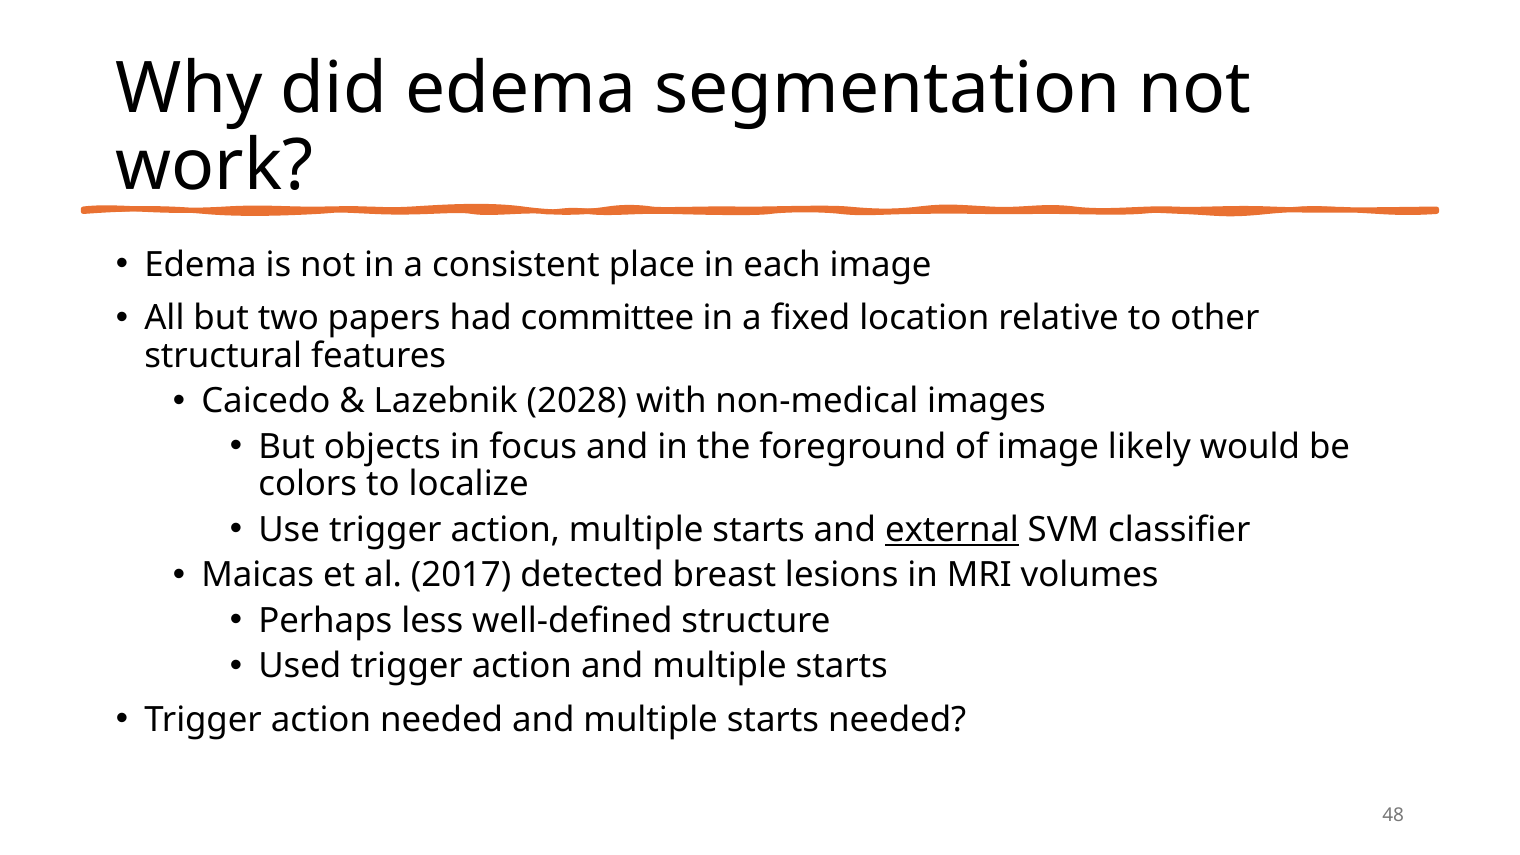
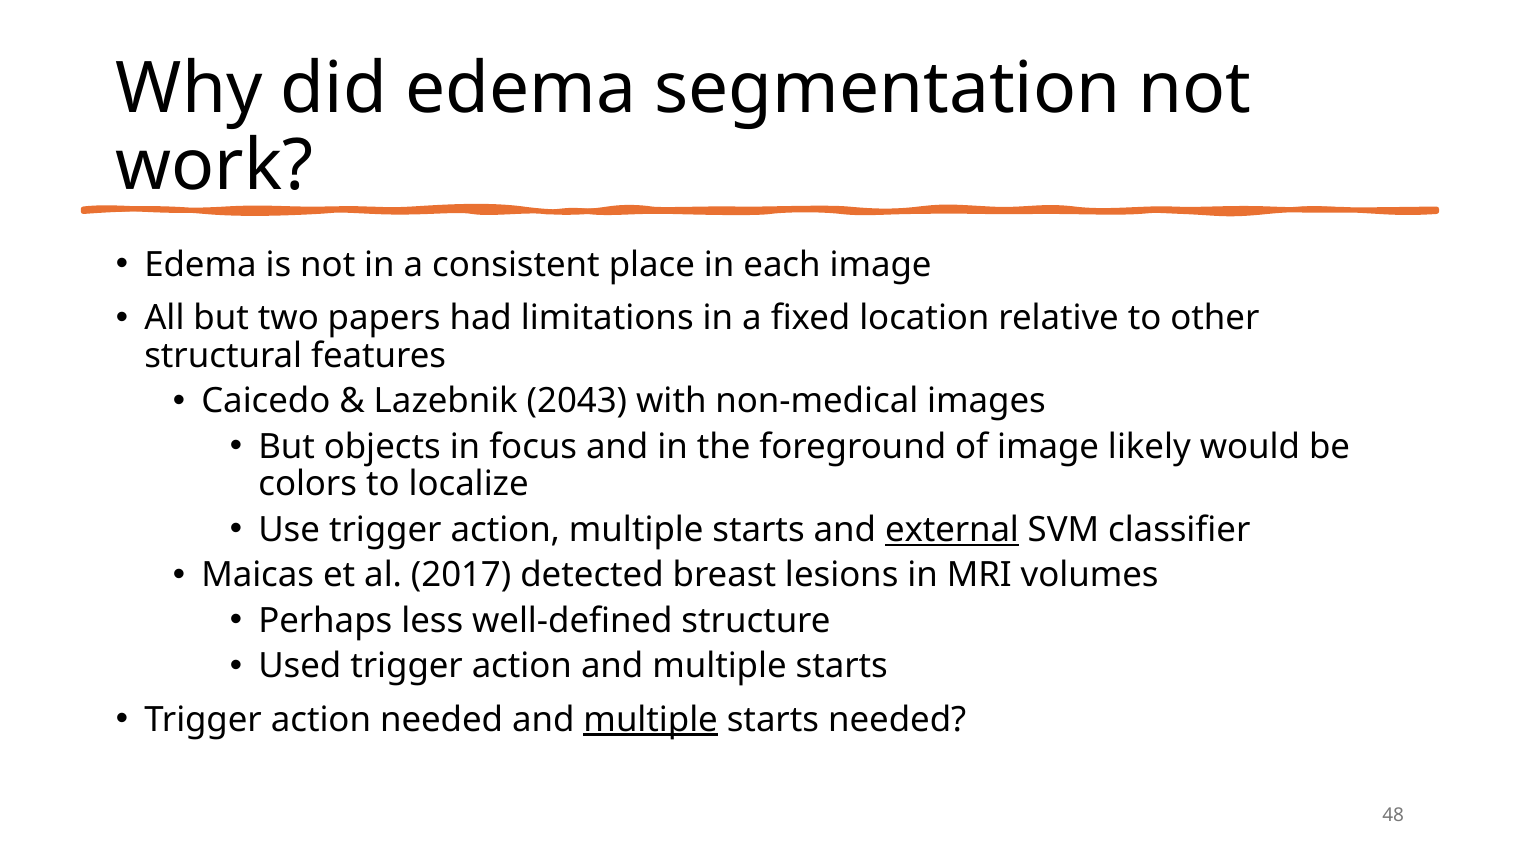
committee: committee -> limitations (607, 318)
2028: 2028 -> 2043 (577, 401)
multiple underline: none -> present (651, 720)
